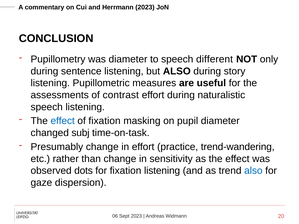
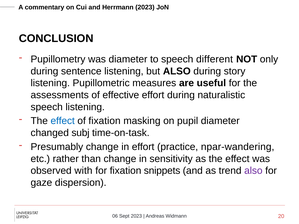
contrast: contrast -> effective (121, 95)
trend-wandering: trend-wandering -> npar-wandering (238, 147)
dots: dots -> with (83, 171)
fixation listening: listening -> snippets (162, 171)
also colour: blue -> purple (253, 171)
